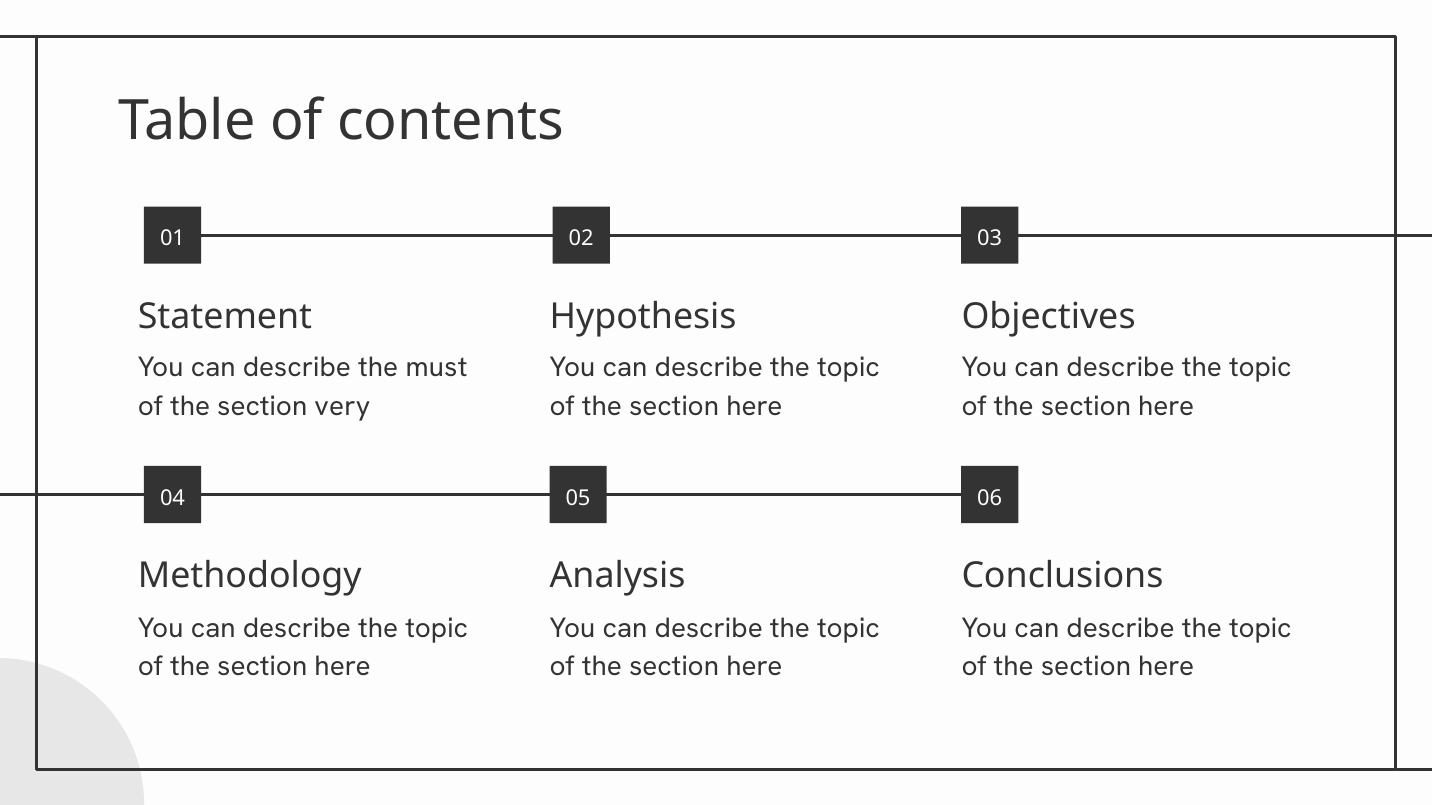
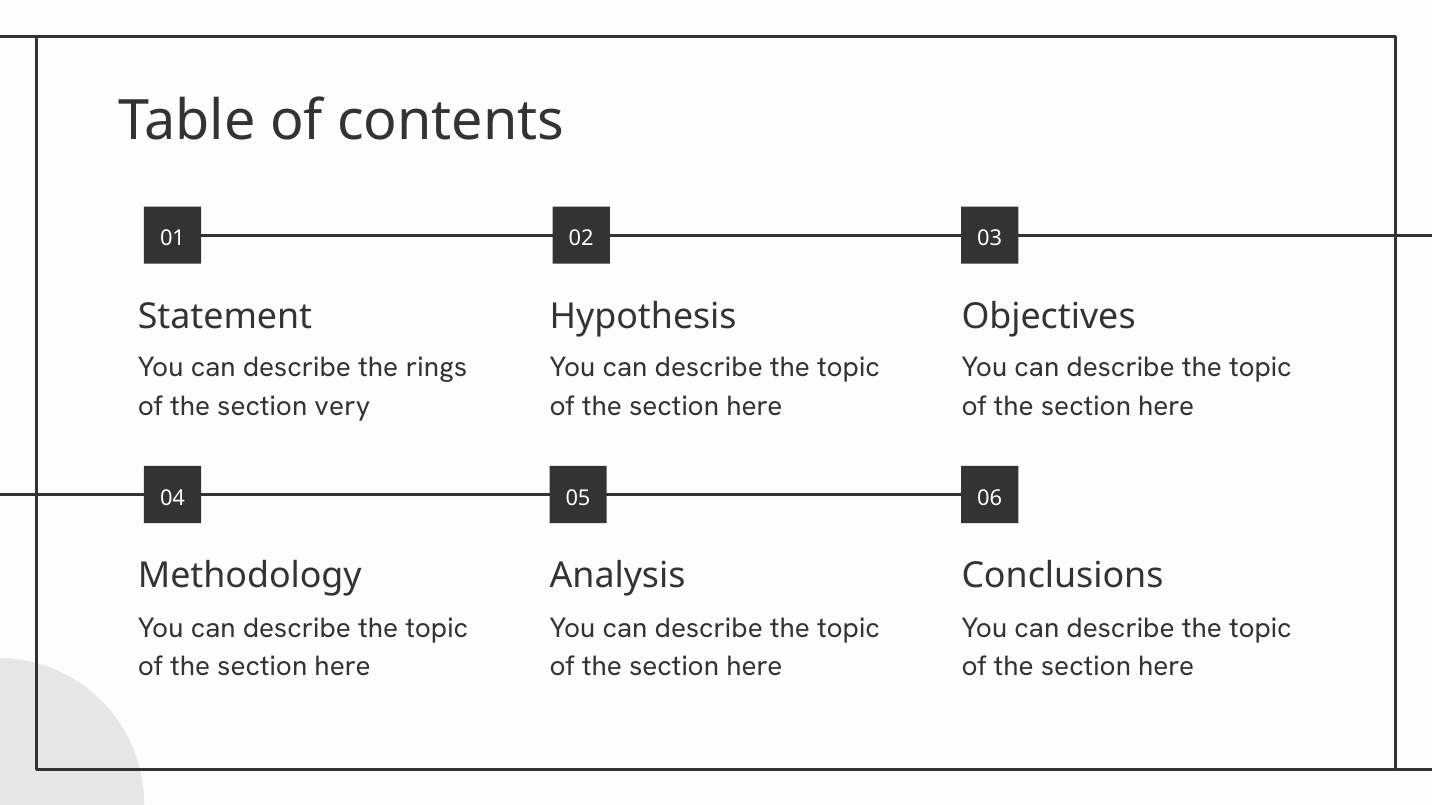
must: must -> rings (436, 368)
